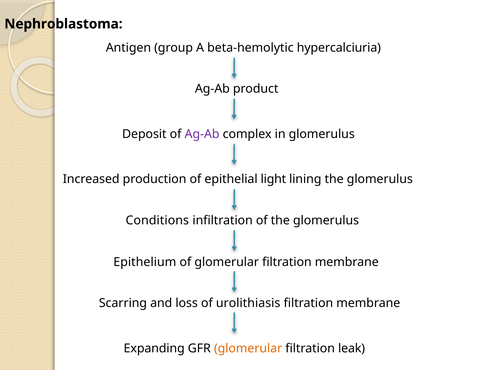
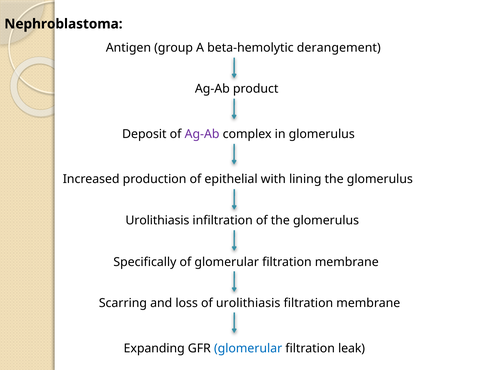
hypercalciuria: hypercalciuria -> derangement (339, 48)
light: light -> with (273, 179)
Conditions: Conditions -> Urolithiasis (157, 220)
Epithelium: Epithelium -> Specifically (145, 262)
glomerular colour: orange -> blue (248, 348)
